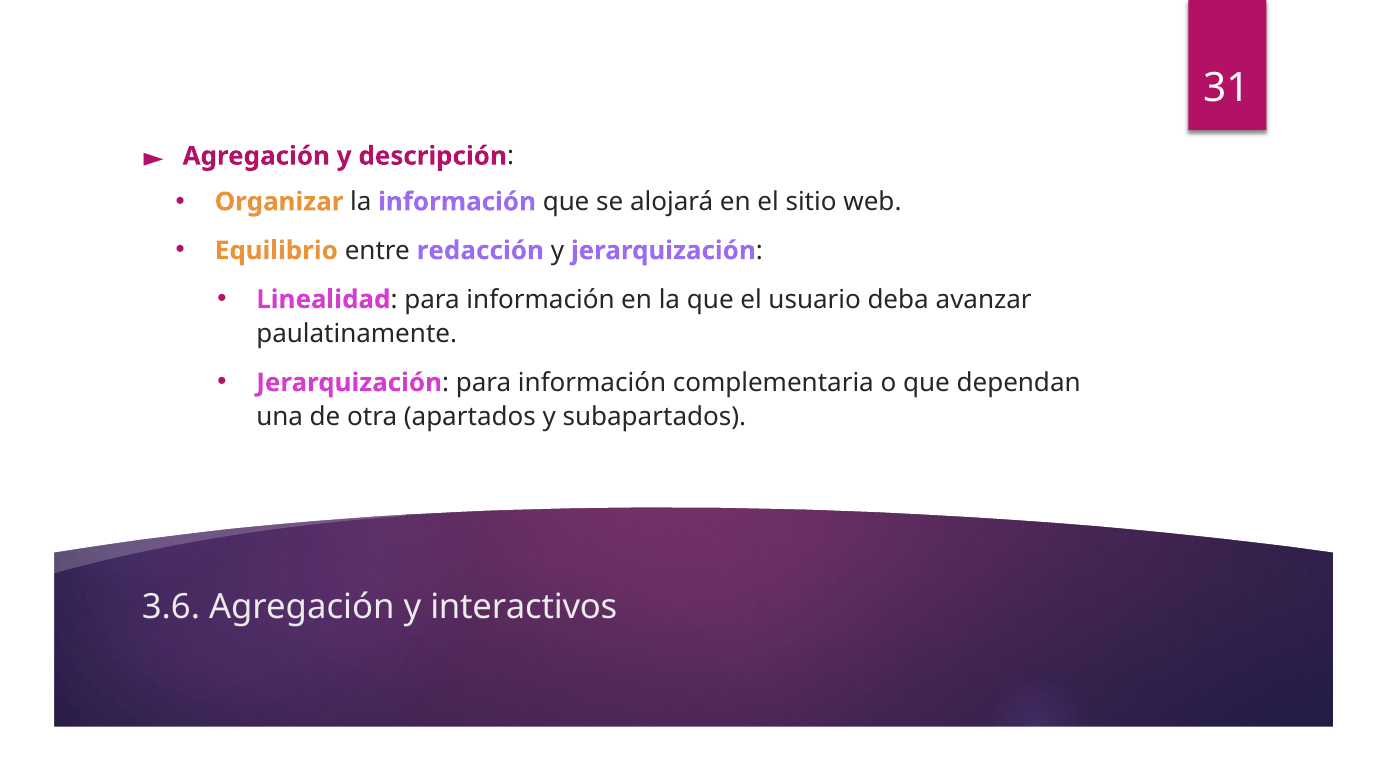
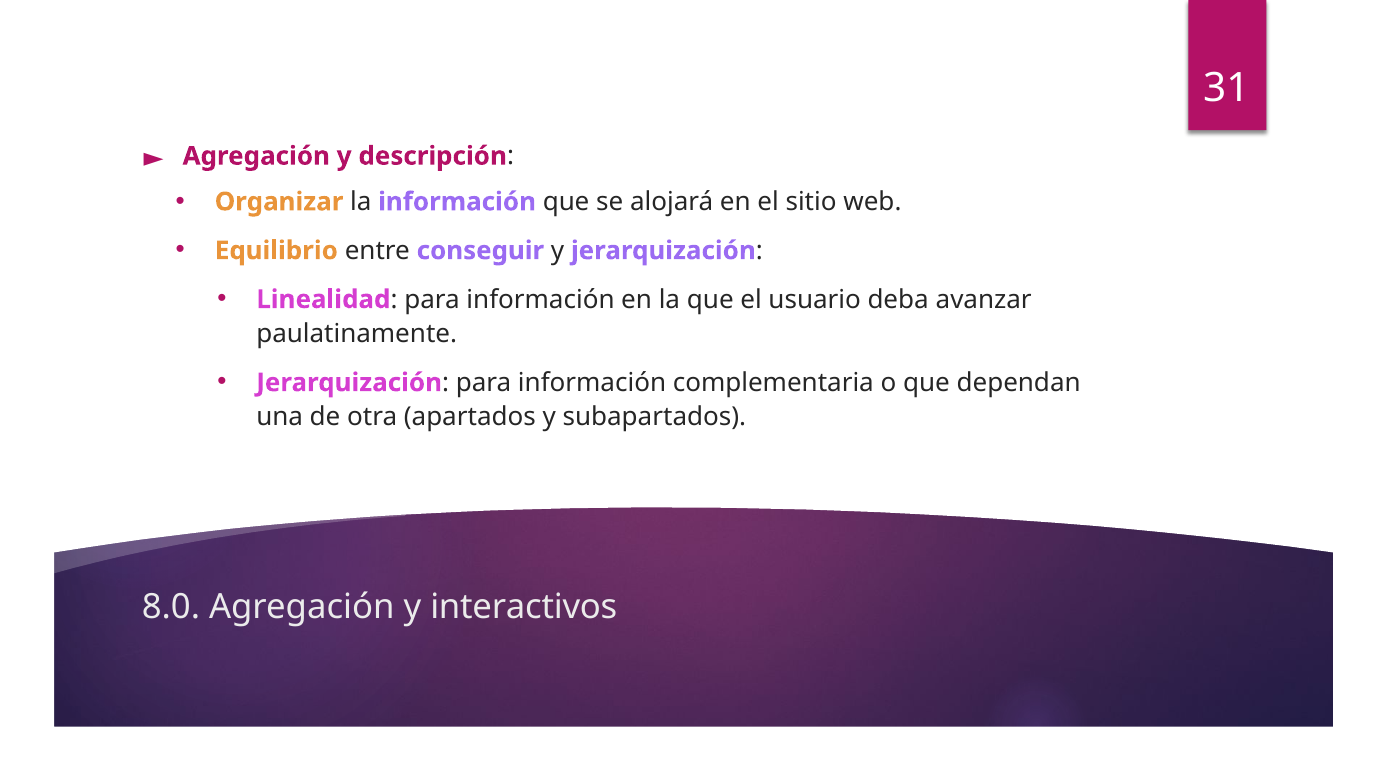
redacción: redacción -> conseguir (480, 251)
3.6: 3.6 -> 8.0 (171, 607)
